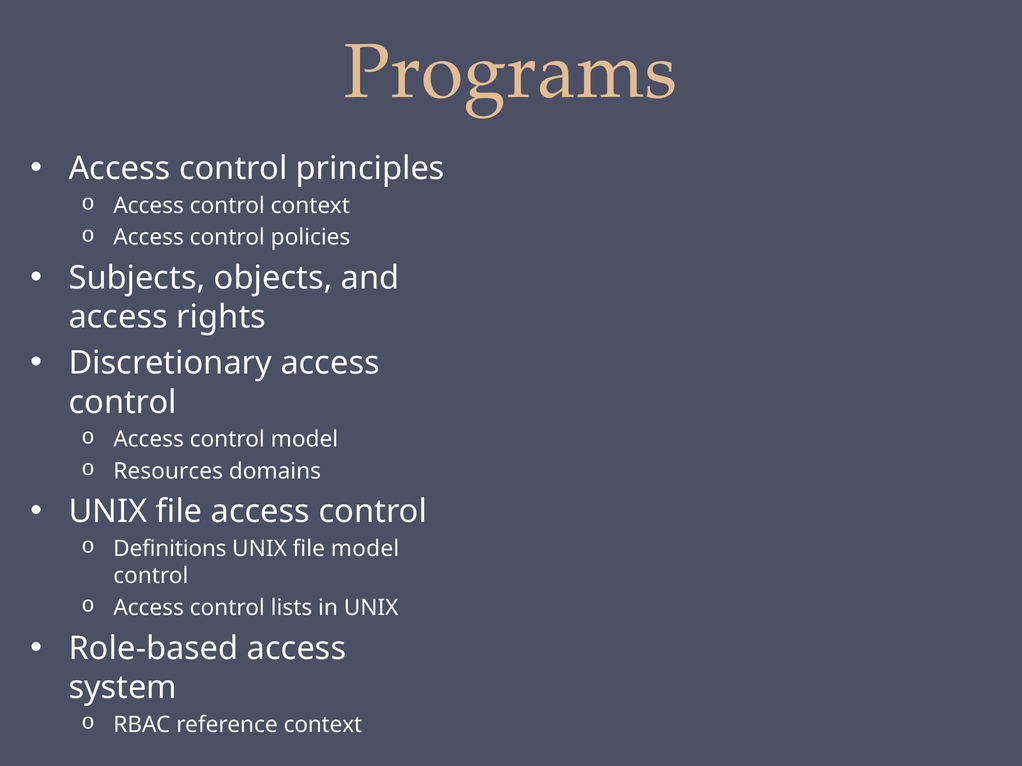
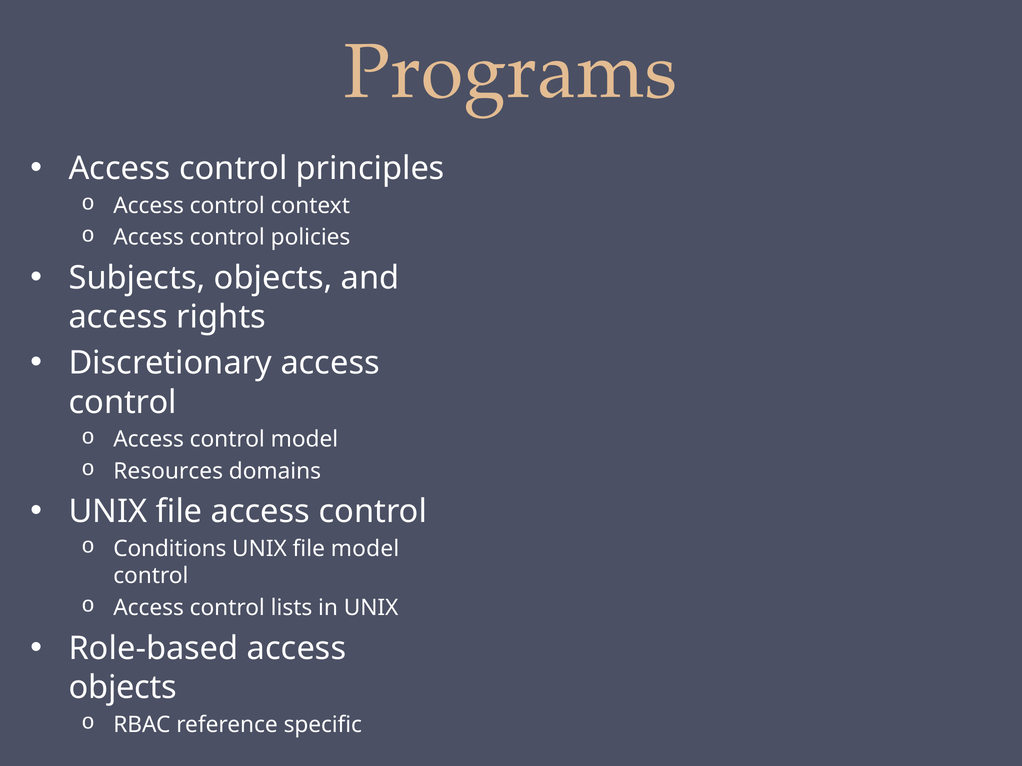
Definitions: Definitions -> Conditions (170, 549)
system: system -> objects (123, 688)
reference context: context -> specific (323, 725)
